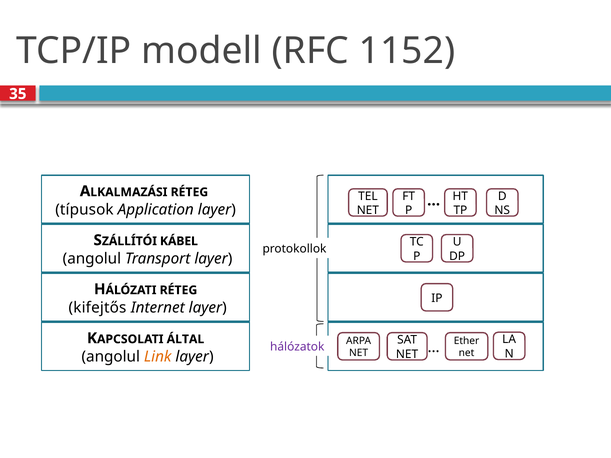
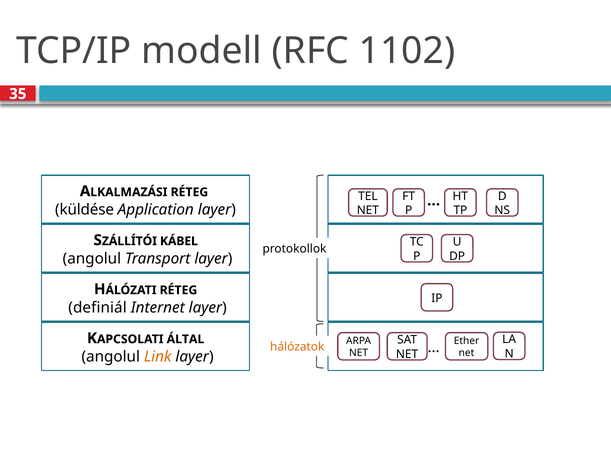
1152: 1152 -> 1102 (407, 51)
típusok: típusok -> küldése (85, 210)
kifejtős: kifejtős -> definiál (98, 308)
hálózatok colour: purple -> orange (297, 347)
